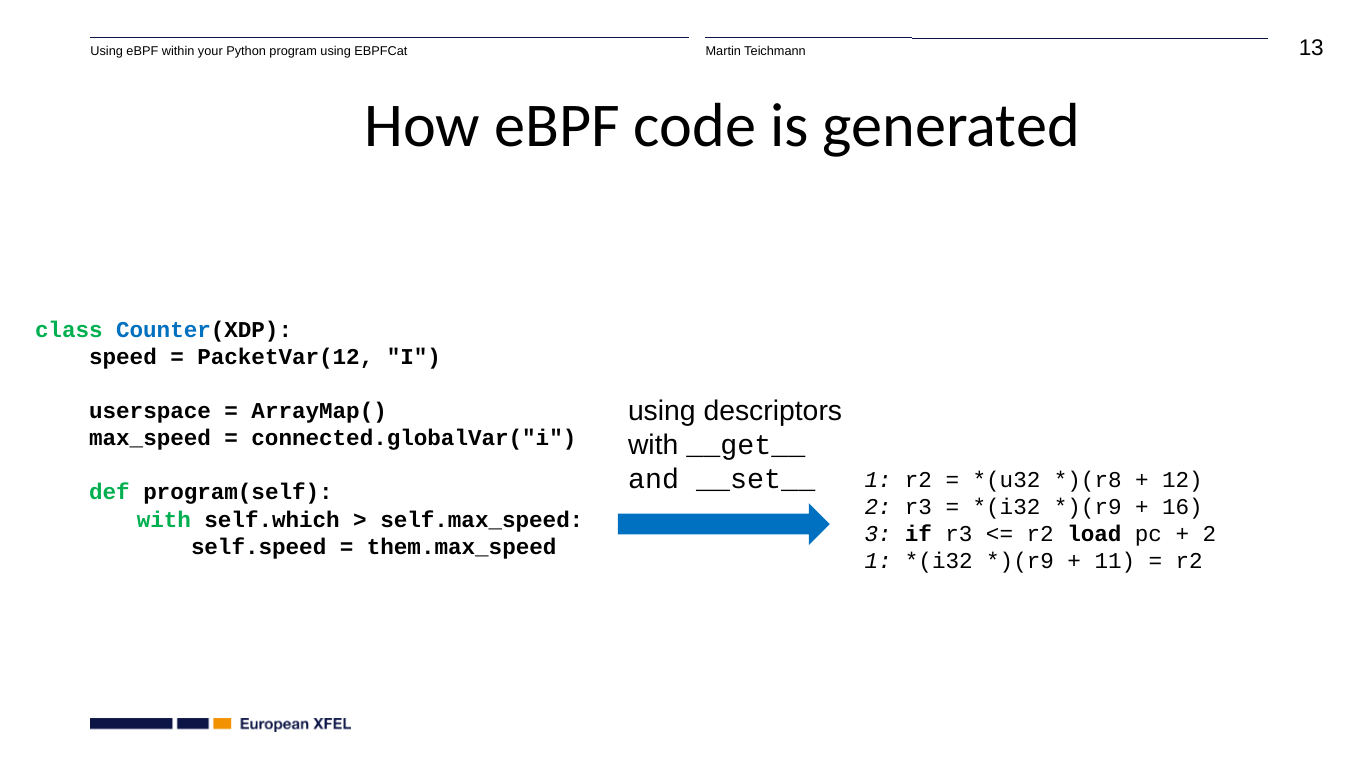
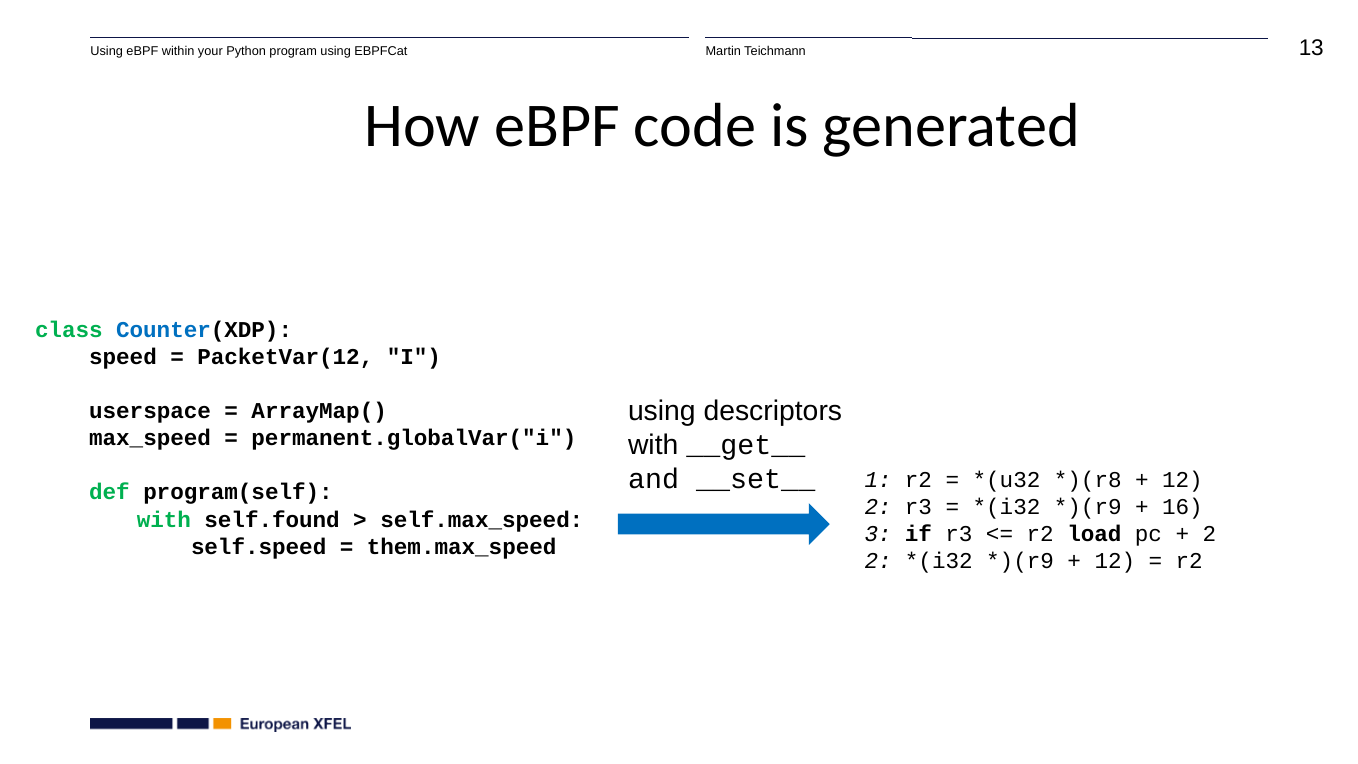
connected.globalVar("i: connected.globalVar("i -> permanent.globalVar("i (414, 438)
self.which: self.which -> self.found (272, 520)
1: 1 -> 2 (878, 561)
11: 11 -> 12 (1115, 561)
